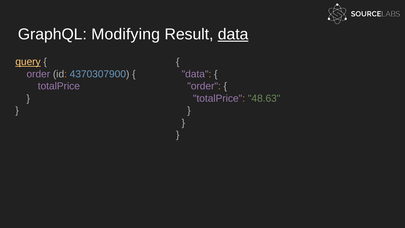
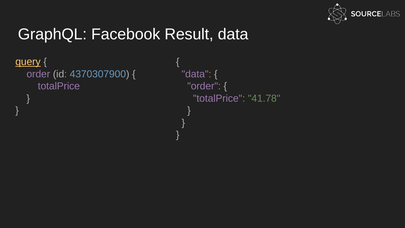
Modifying: Modifying -> Facebook (126, 34)
data underline: present -> none (233, 34)
48.63: 48.63 -> 41.78 (264, 98)
